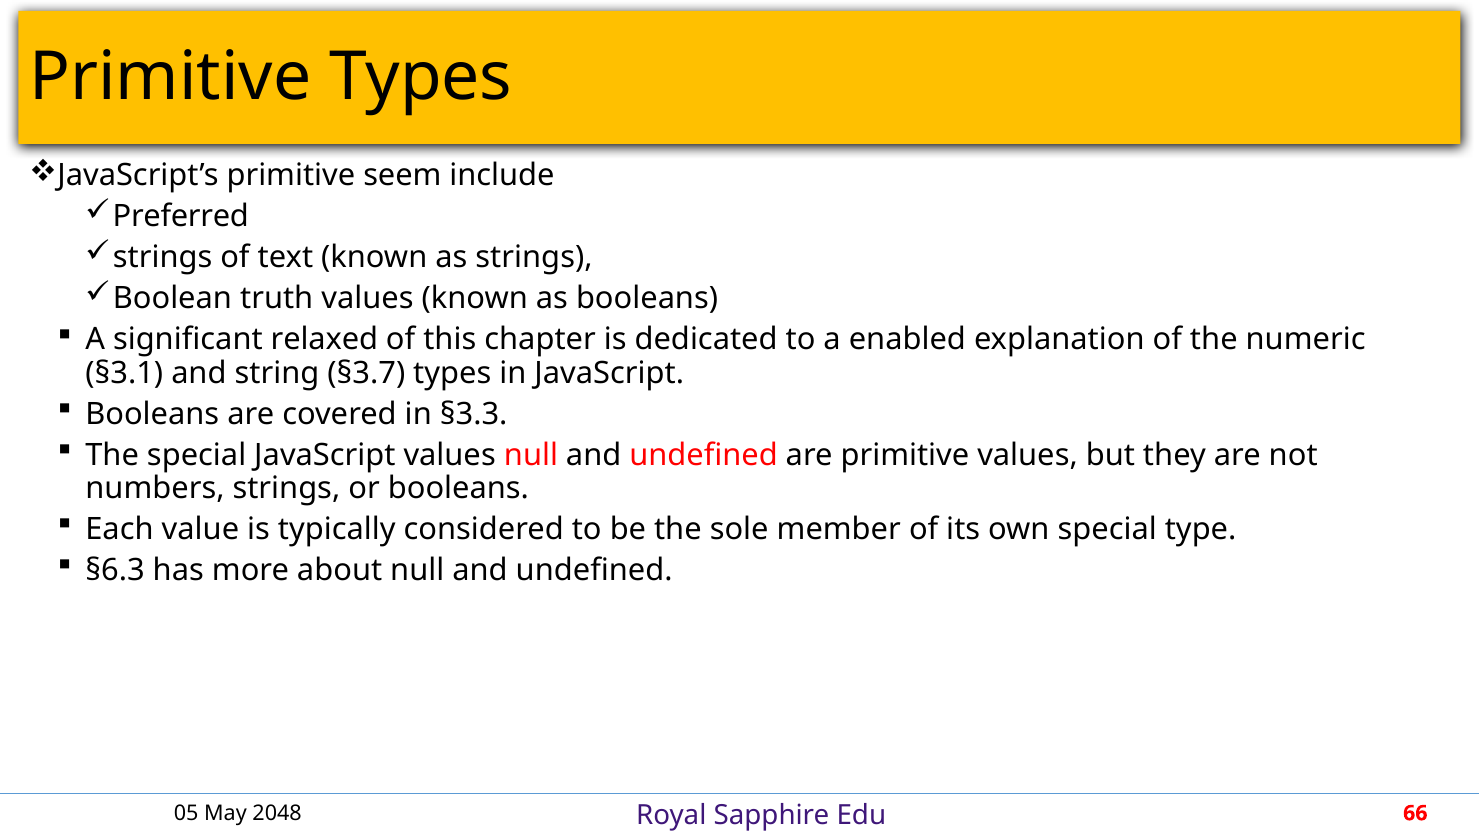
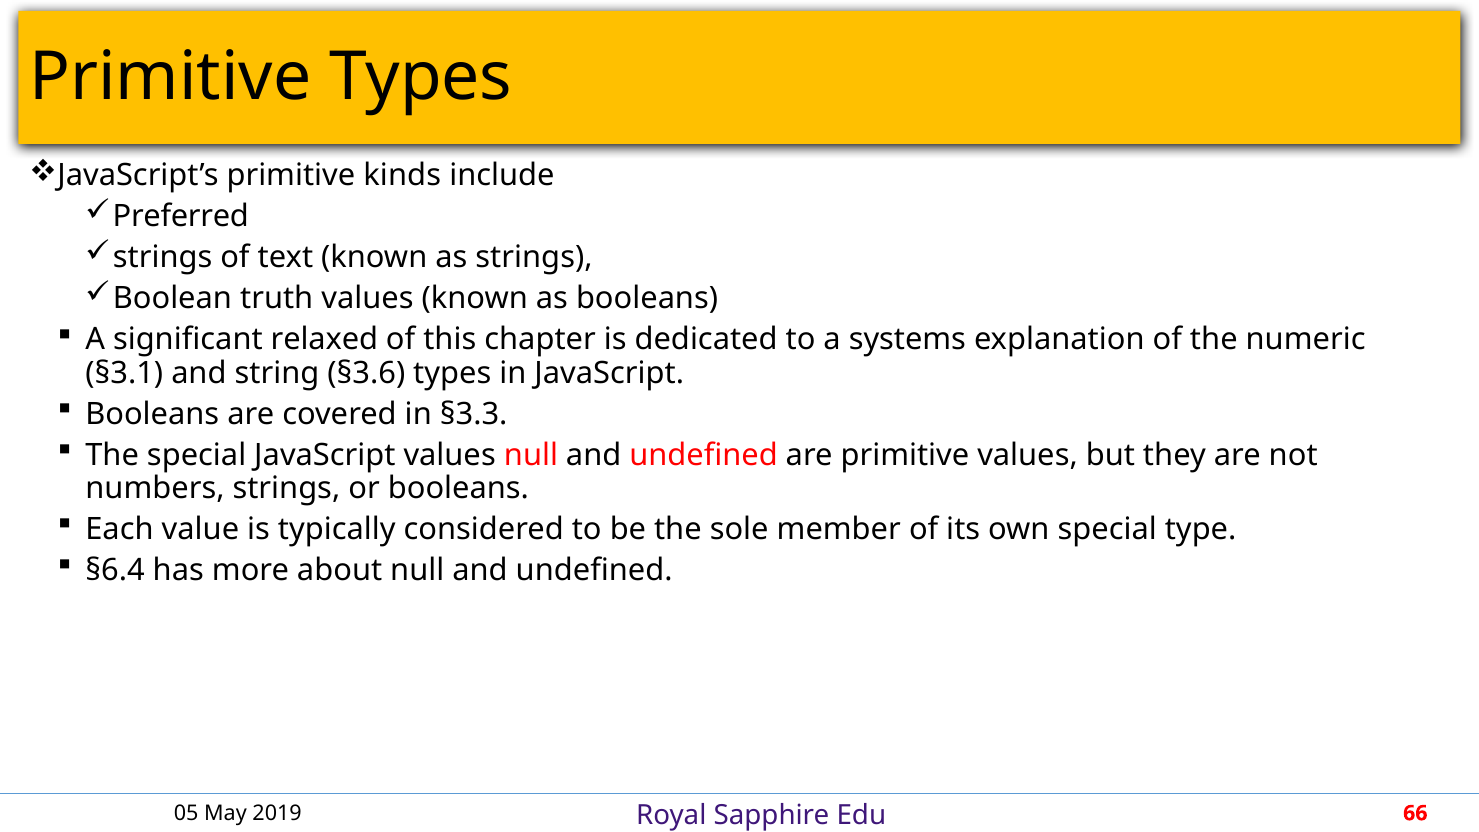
seem: seem -> kinds (402, 176)
enabled: enabled -> systems (907, 340)
§3.7: §3.7 -> §3.6 (366, 373)
§6.3: §6.3 -> §6.4 (115, 570)
2048: 2048 -> 2019 (277, 813)
